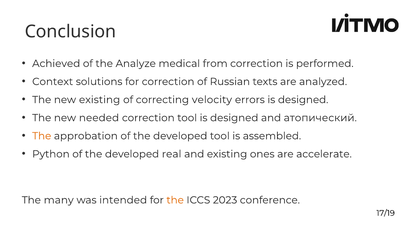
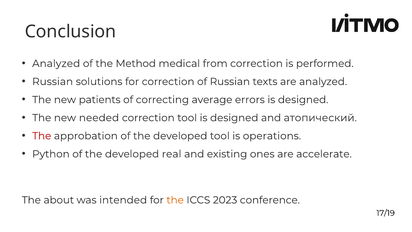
Achieved: Achieved -> Analyzed (56, 63)
Analyze: Analyze -> Method (136, 63)
Context: Context -> Russian (53, 82)
new existing: existing -> patients (100, 100)
velocity: velocity -> average (212, 100)
The colour: orange -> red (42, 136)
assembled: assembled -> operations (272, 136)
many: many -> about (59, 200)
